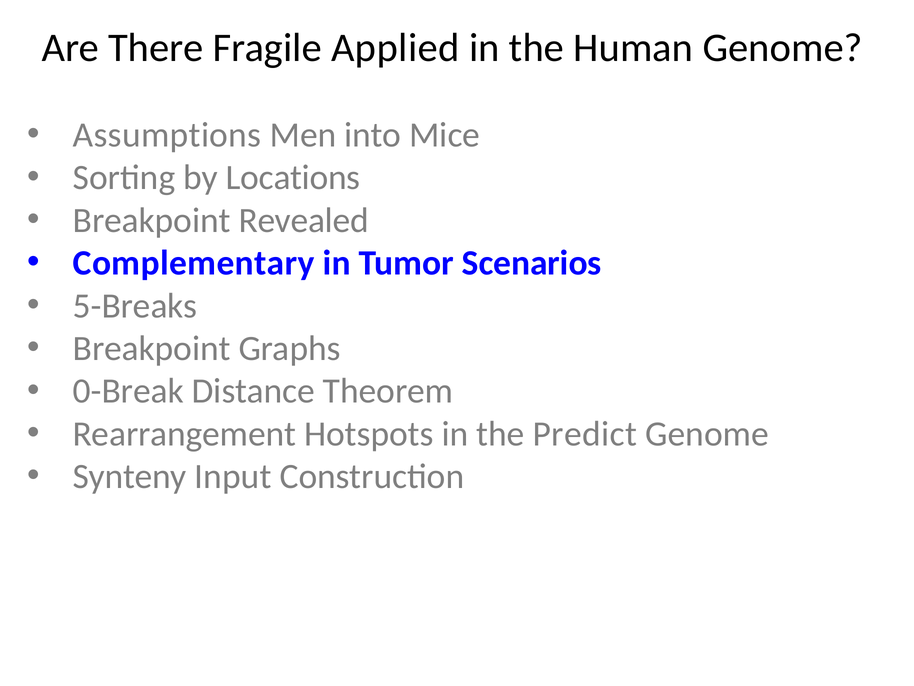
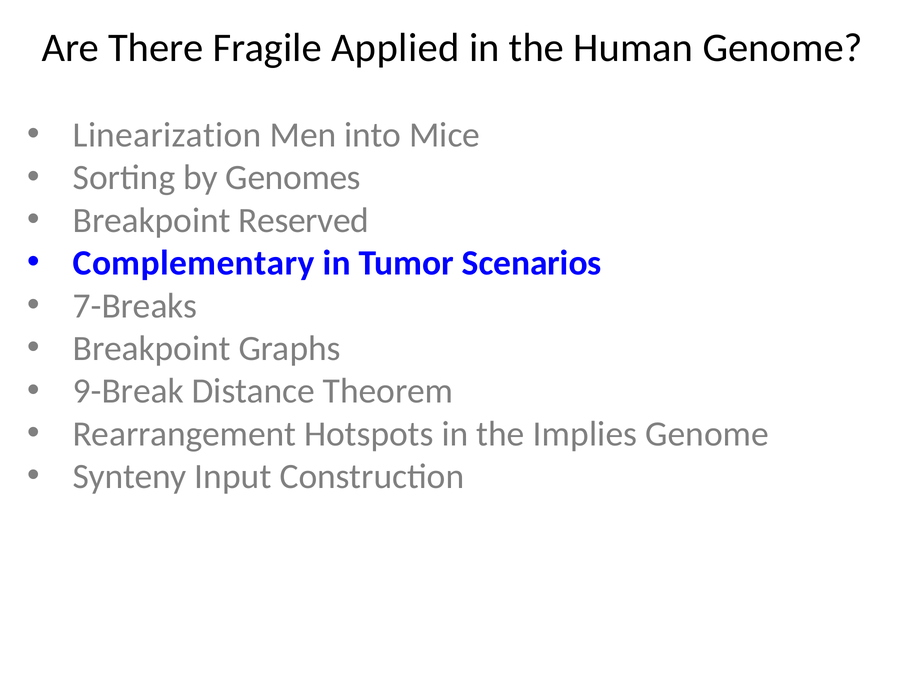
Assumptions: Assumptions -> Linearization (167, 135)
Locations: Locations -> Genomes (293, 178)
Revealed: Revealed -> Reserved (304, 220)
5-Breaks: 5-Breaks -> 7-Breaks (135, 306)
0-Break: 0-Break -> 9-Break (128, 391)
Predict: Predict -> Implies (585, 434)
